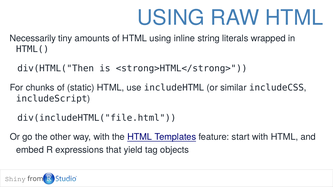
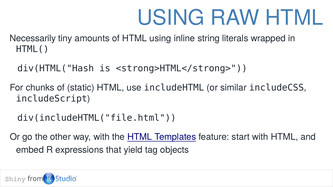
div(HTML("Then: div(HTML("Then -> div(HTML("Hash (56, 69)
